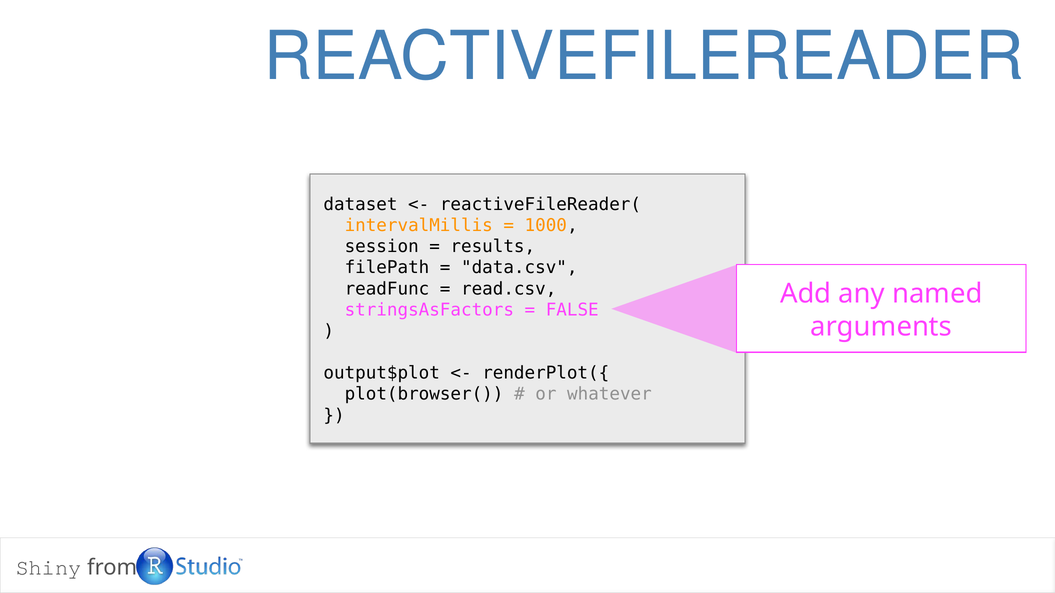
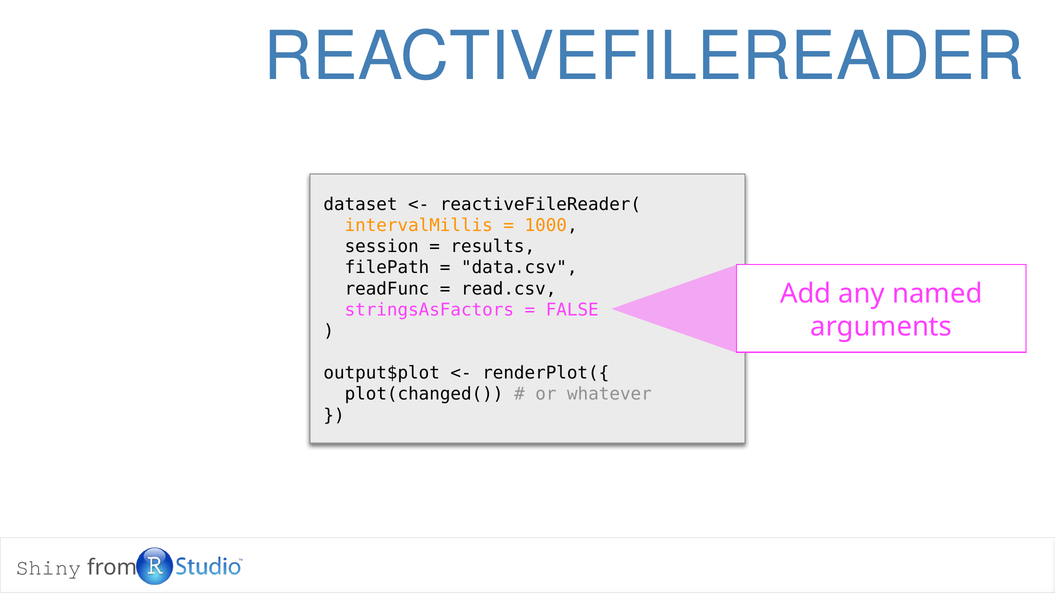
plot(browser(: plot(browser( -> plot(changed( (424, 394)
